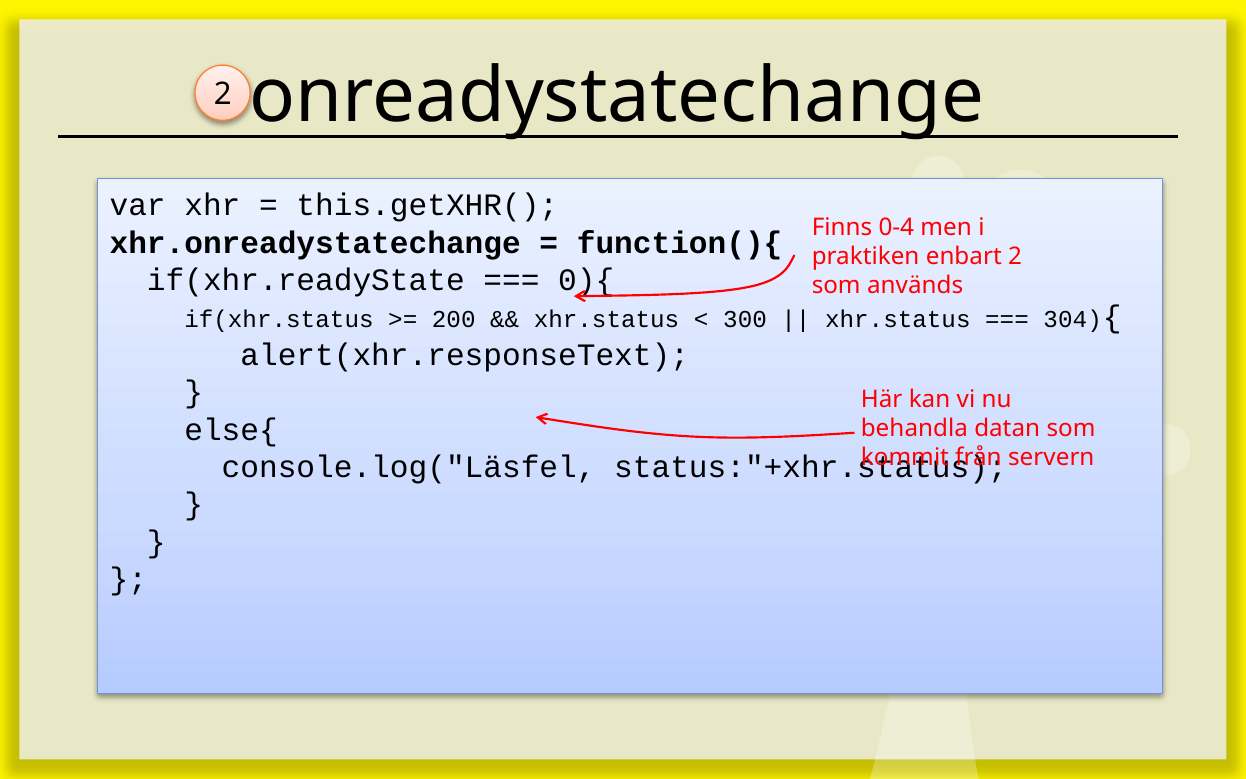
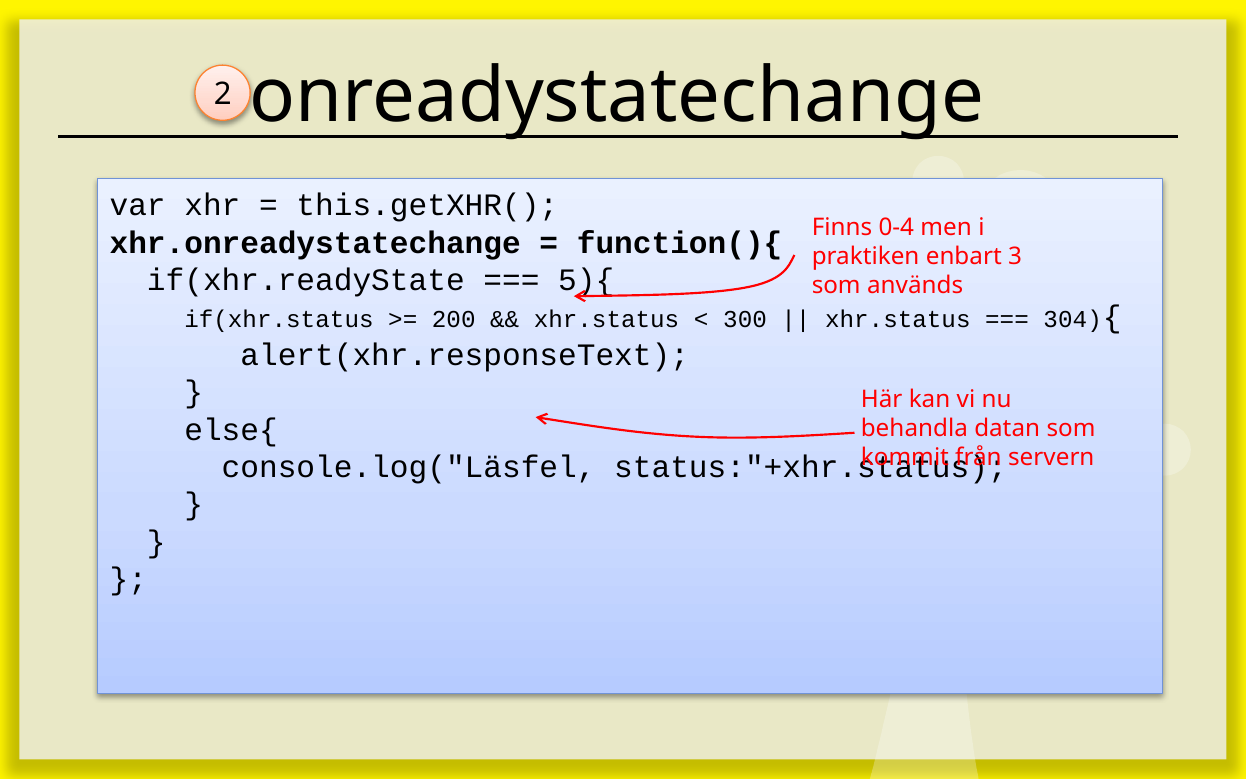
enbart 2: 2 -> 3 (1015, 256)
0){: 0){ -> 5){ (586, 280)
